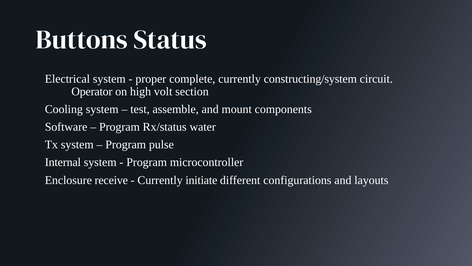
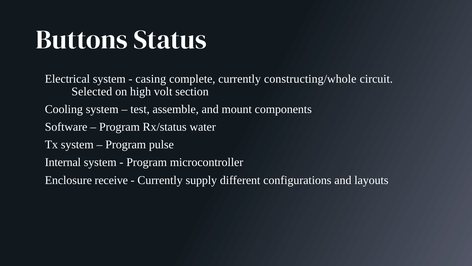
proper: proper -> casing (151, 79)
constructing/system: constructing/system -> constructing/whole (310, 79)
Operator: Operator -> Selected (92, 91)
initiate: initiate -> supply (201, 180)
